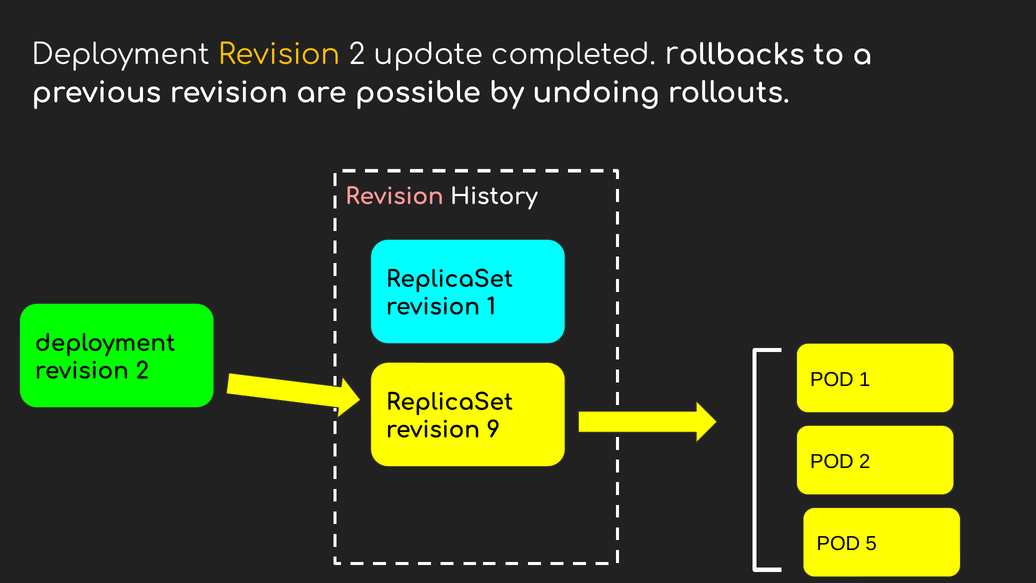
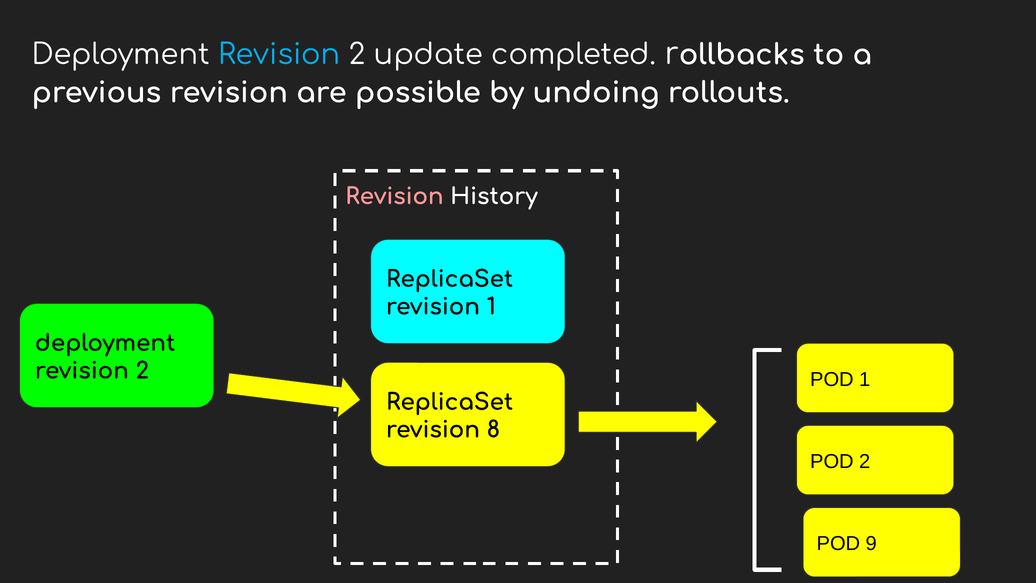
Revision colour: yellow -> light blue (279, 55)
9: 9 -> 8 (493, 430)
5: 5 -> 9 (872, 543)
